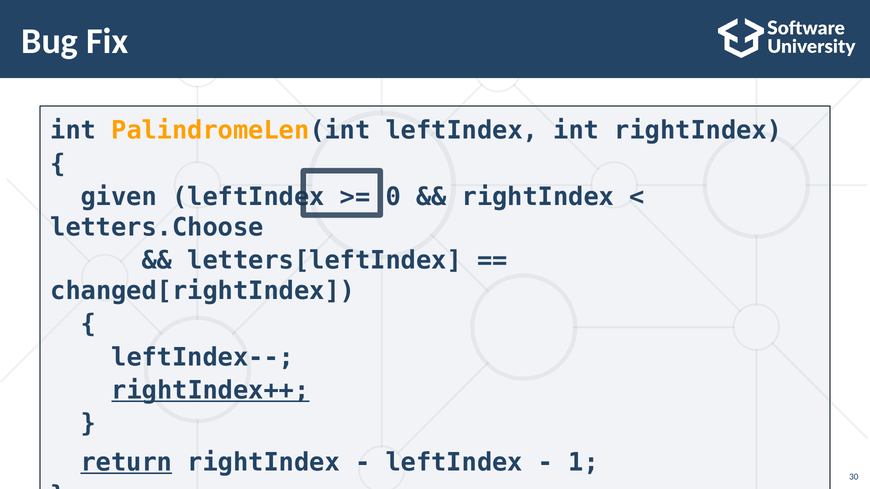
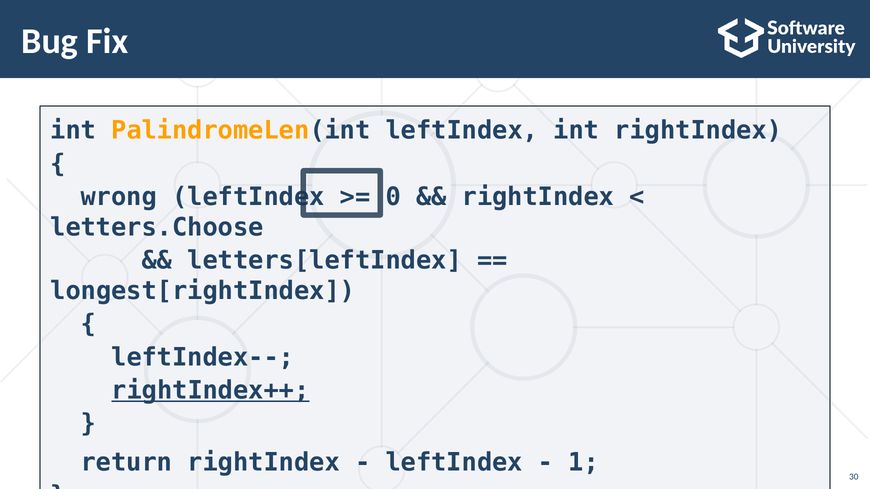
given: given -> wrong (119, 197)
changed[rightIndex: changed[rightIndex -> longest[rightIndex (203, 291)
return underline: present -> none (126, 463)
